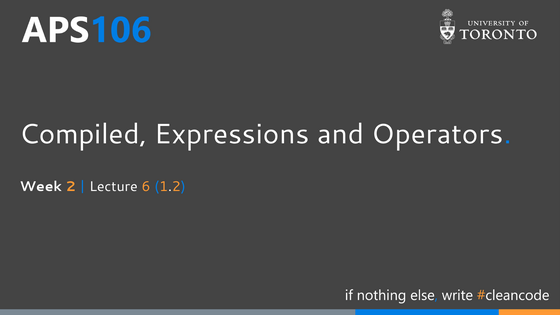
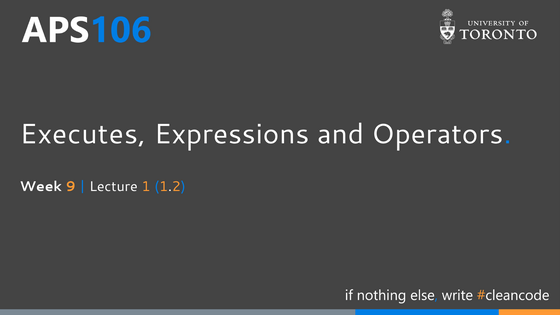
Compiled: Compiled -> Executes (83, 134)
2: 2 -> 9 (71, 186)
6: 6 -> 1 (146, 186)
